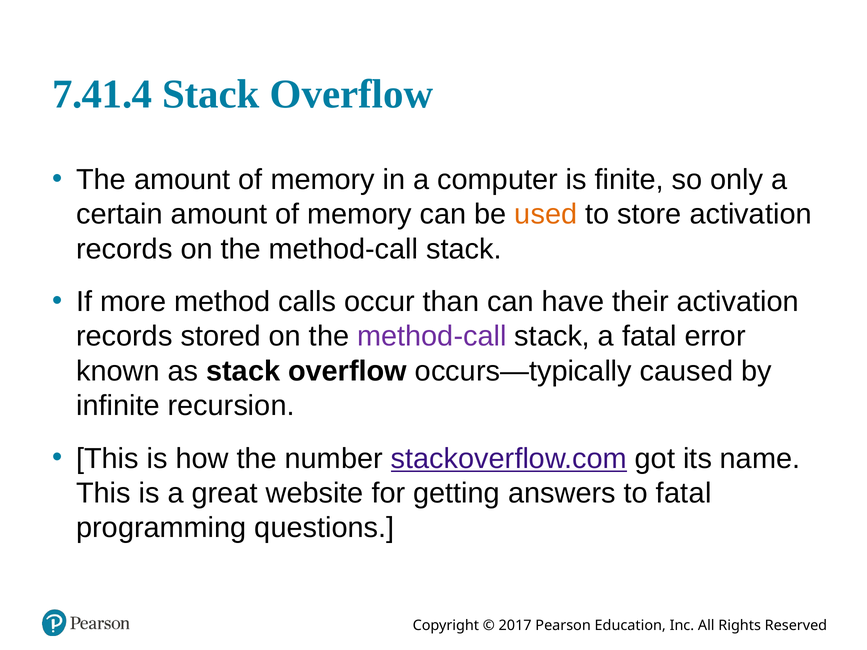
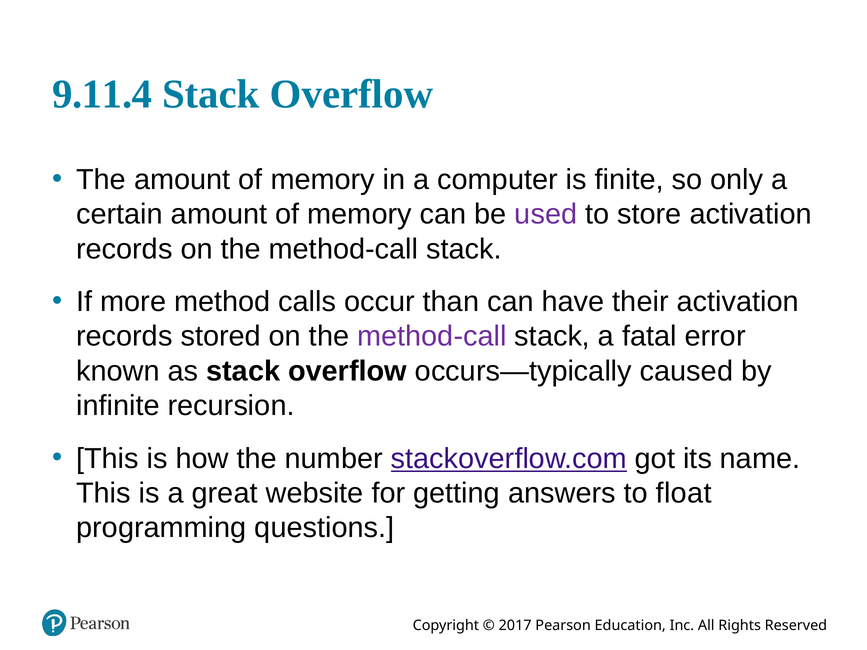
7.41.4: 7.41.4 -> 9.11.4 (102, 94)
used colour: orange -> purple (546, 214)
to fatal: fatal -> float (684, 493)
